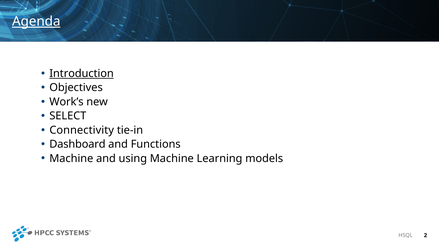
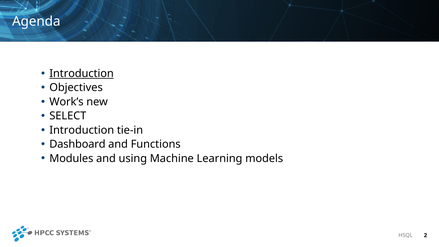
Agenda underline: present -> none (36, 21)
Connectivity: Connectivity -> Introduction (82, 130)
Machine: Machine -> Modules (71, 158)
